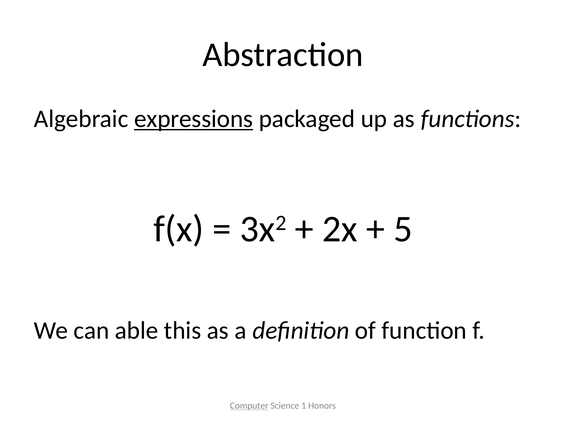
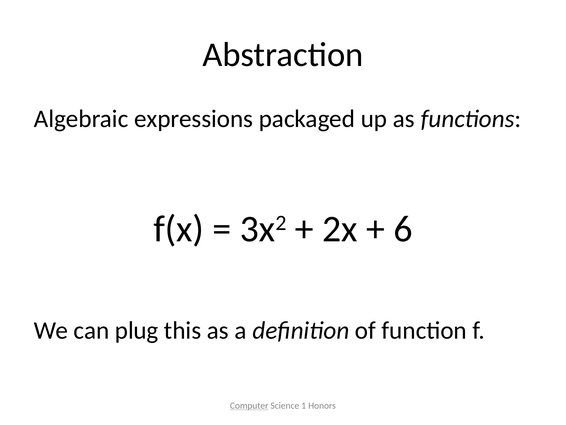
expressions underline: present -> none (194, 119)
5: 5 -> 6 (403, 229)
able: able -> plug (137, 330)
